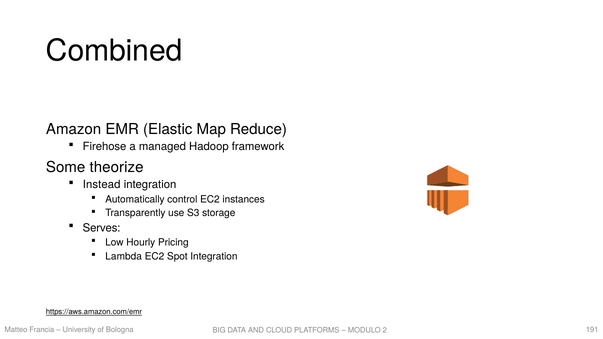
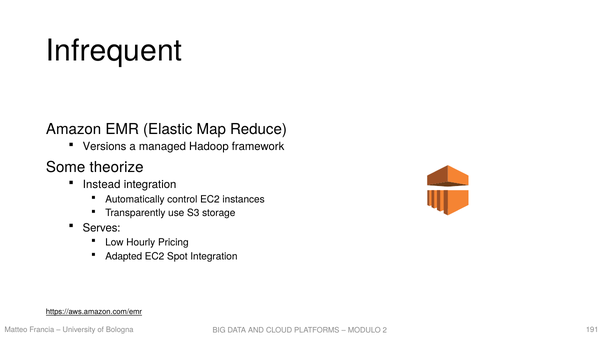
Combined: Combined -> Infrequent (114, 51)
Firehose: Firehose -> Versions (105, 147)
Lambda: Lambda -> Adapted (124, 257)
